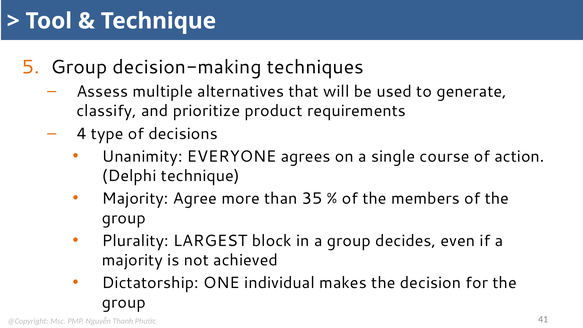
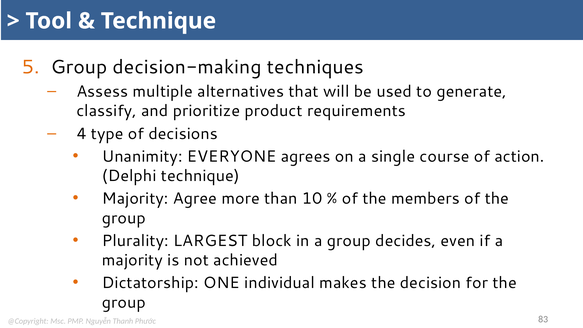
35: 35 -> 10 (312, 198)
41: 41 -> 83 (543, 319)
